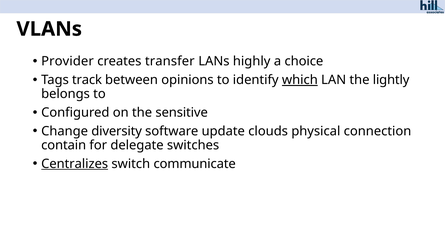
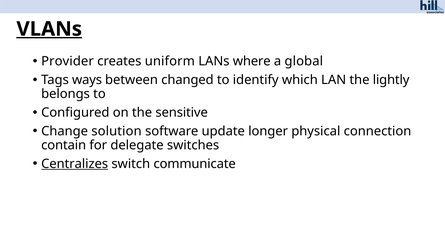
VLANs underline: none -> present (49, 29)
transfer: transfer -> uniform (170, 61)
highly: highly -> where (252, 61)
choice: choice -> global (304, 61)
track: track -> ways (87, 80)
opinions: opinions -> changed (187, 80)
which underline: present -> none (300, 80)
diversity: diversity -> solution (116, 131)
clouds: clouds -> longer (268, 131)
